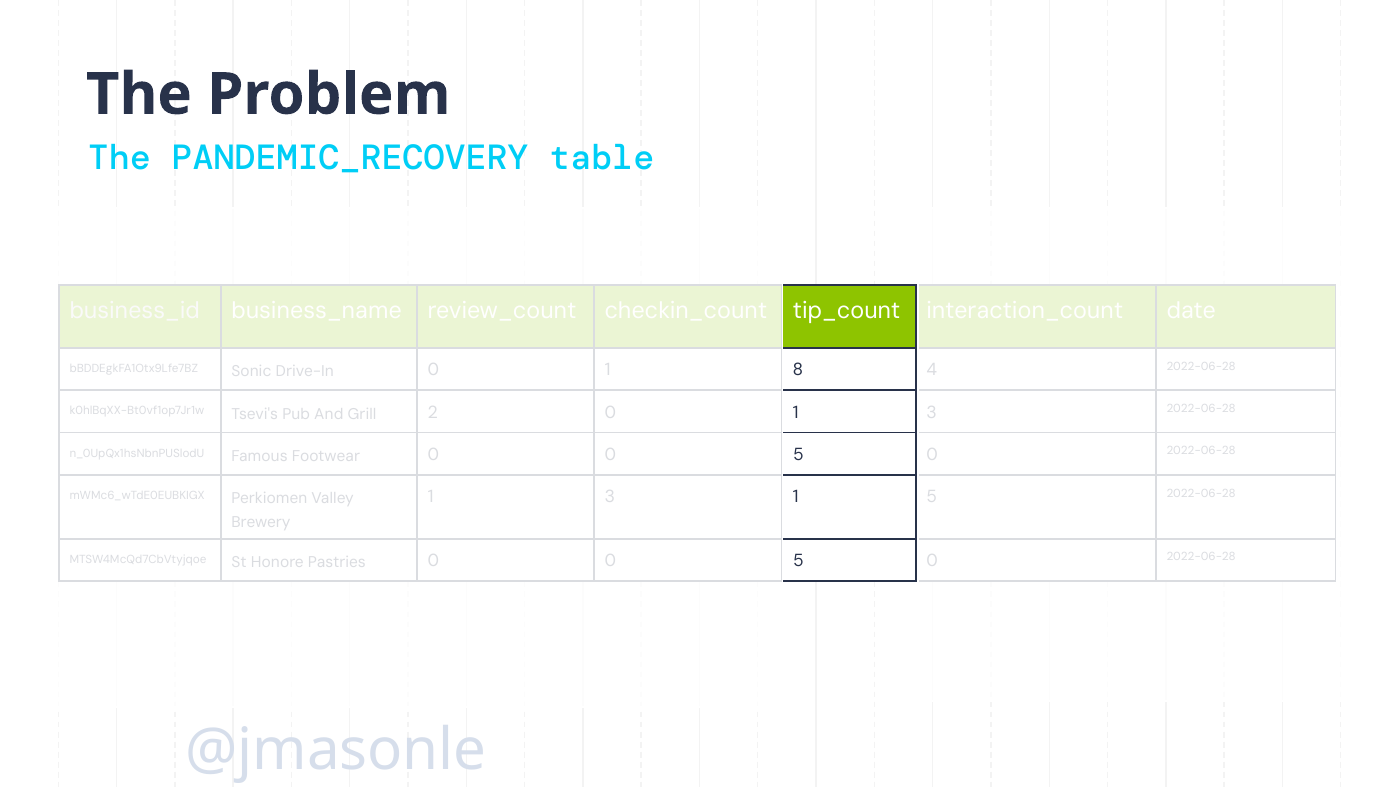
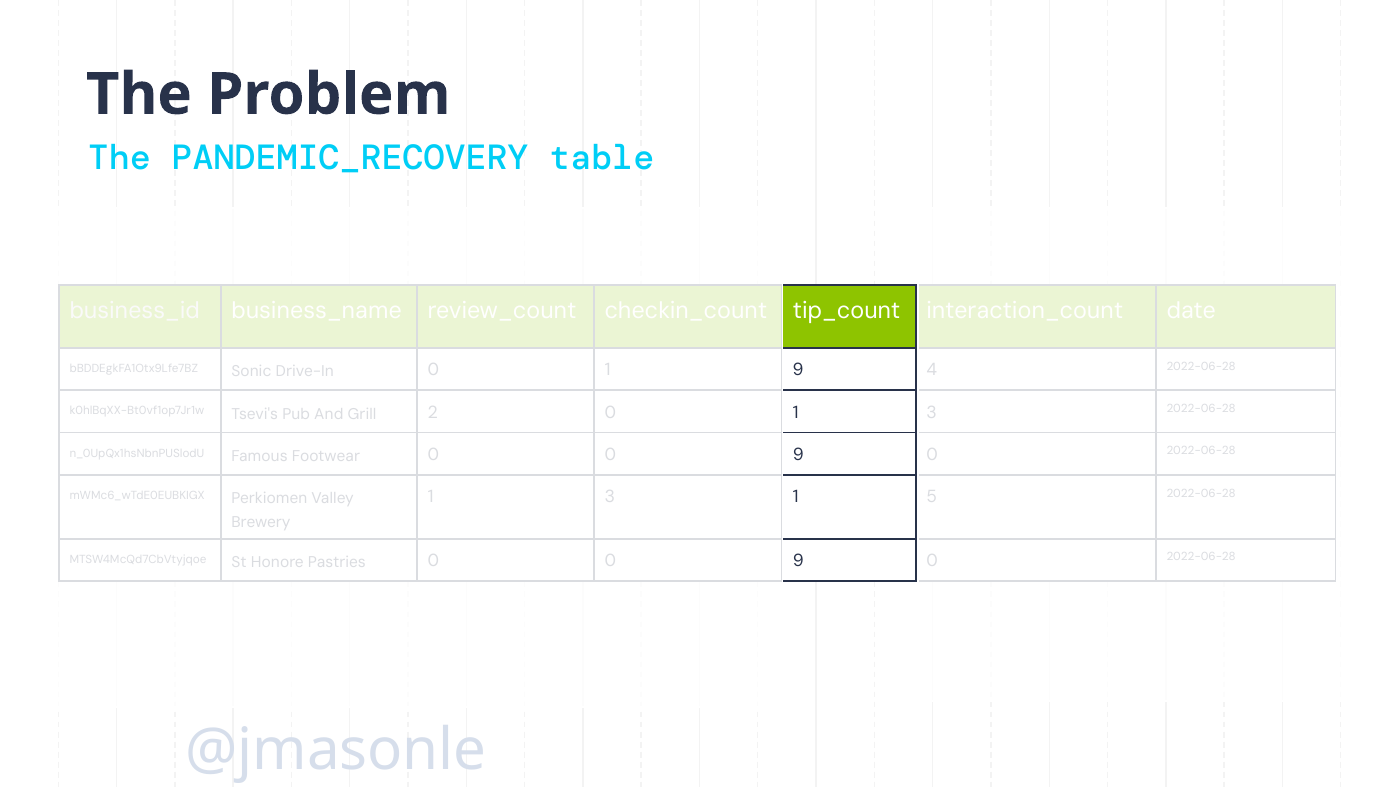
8: 8 -> 9 (798, 370)
5: 5 -> 9 (798, 455)
5: 5 -> 9 (798, 561)
